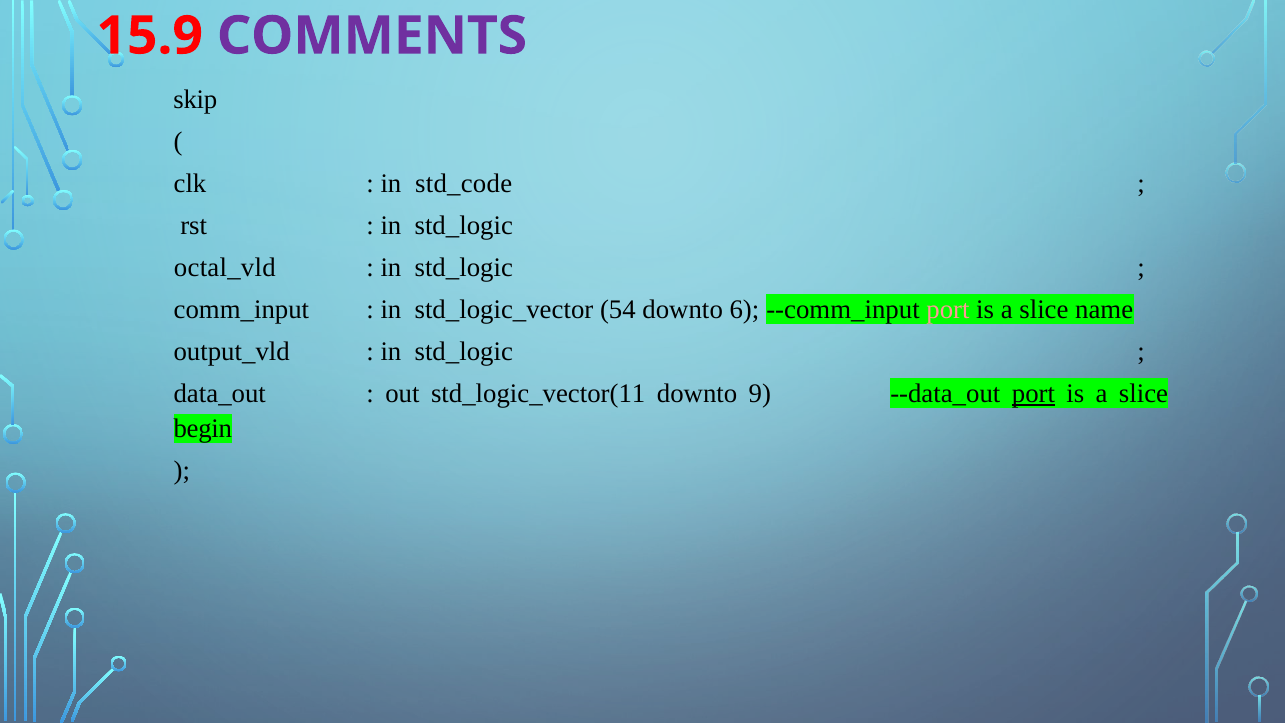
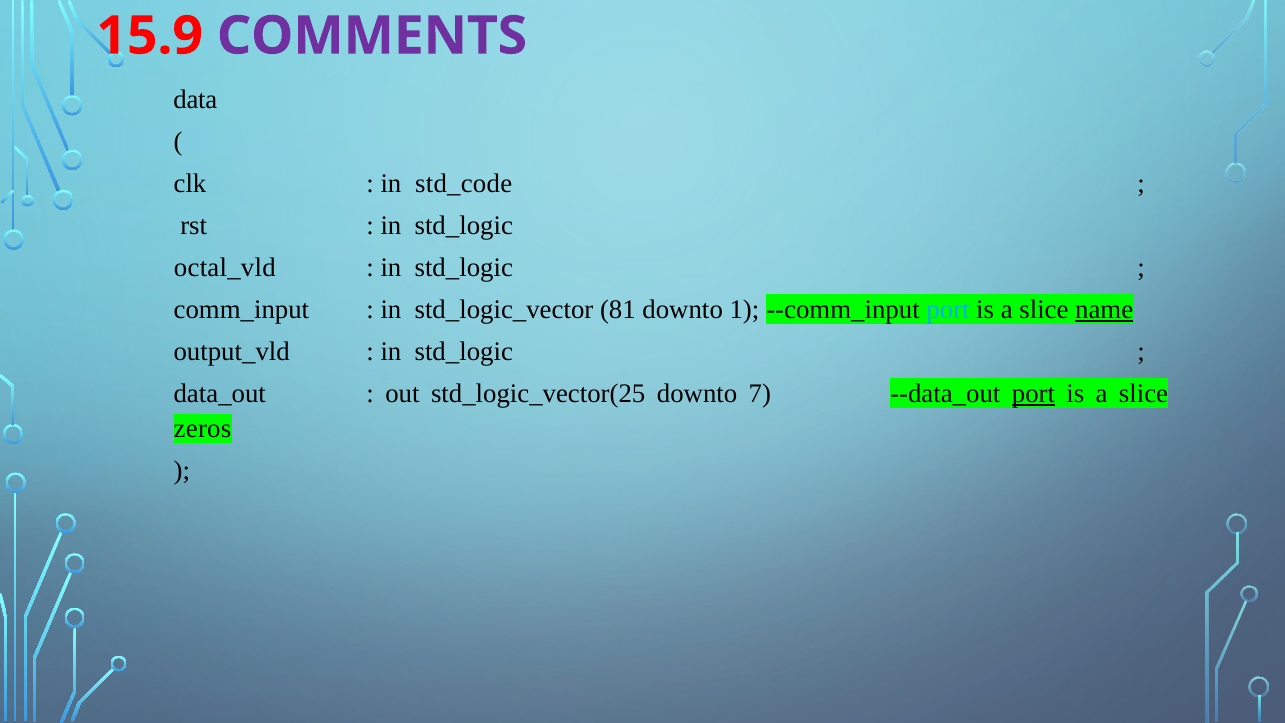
skip: skip -> data (195, 99)
54: 54 -> 81 (618, 309)
6: 6 -> 1 (744, 309)
port colour: pink -> light blue (948, 309)
name underline: none -> present (1104, 309)
std_logic_vector(11: std_logic_vector(11 -> std_logic_vector(25 (538, 393)
9: 9 -> 7 (760, 393)
begin: begin -> zeros (203, 429)
